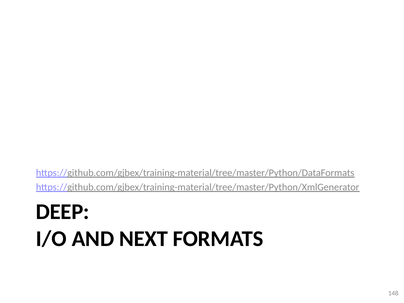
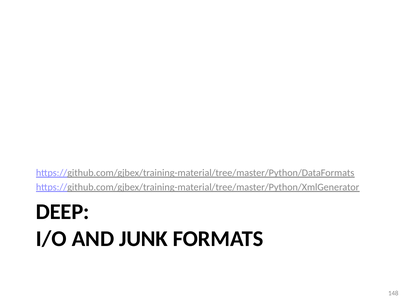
NEXT: NEXT -> JUNK (144, 239)
